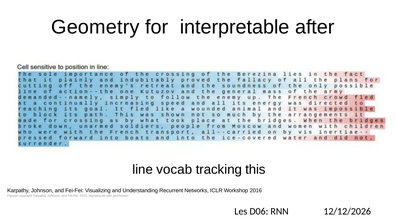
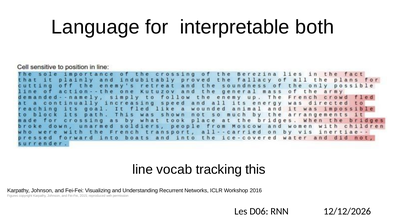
Geometry: Geometry -> Language (95, 27)
after: after -> both (315, 27)
